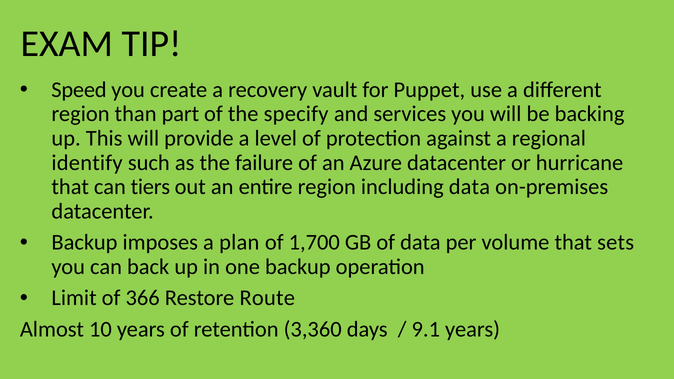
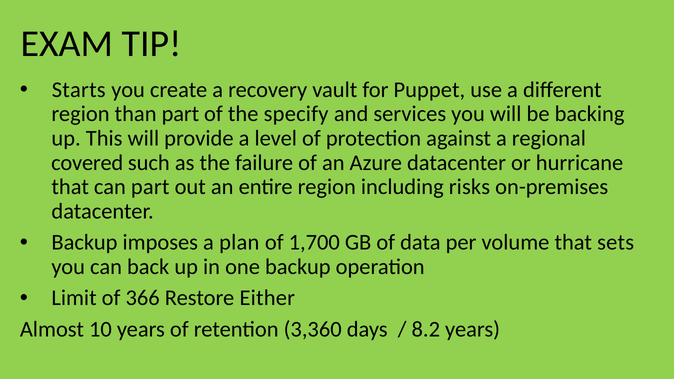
Speed: Speed -> Starts (79, 90)
identify: identify -> covered (87, 163)
can tiers: tiers -> part (150, 187)
including data: data -> risks (469, 187)
Route: Route -> Either (267, 298)
9.1: 9.1 -> 8.2 (426, 329)
